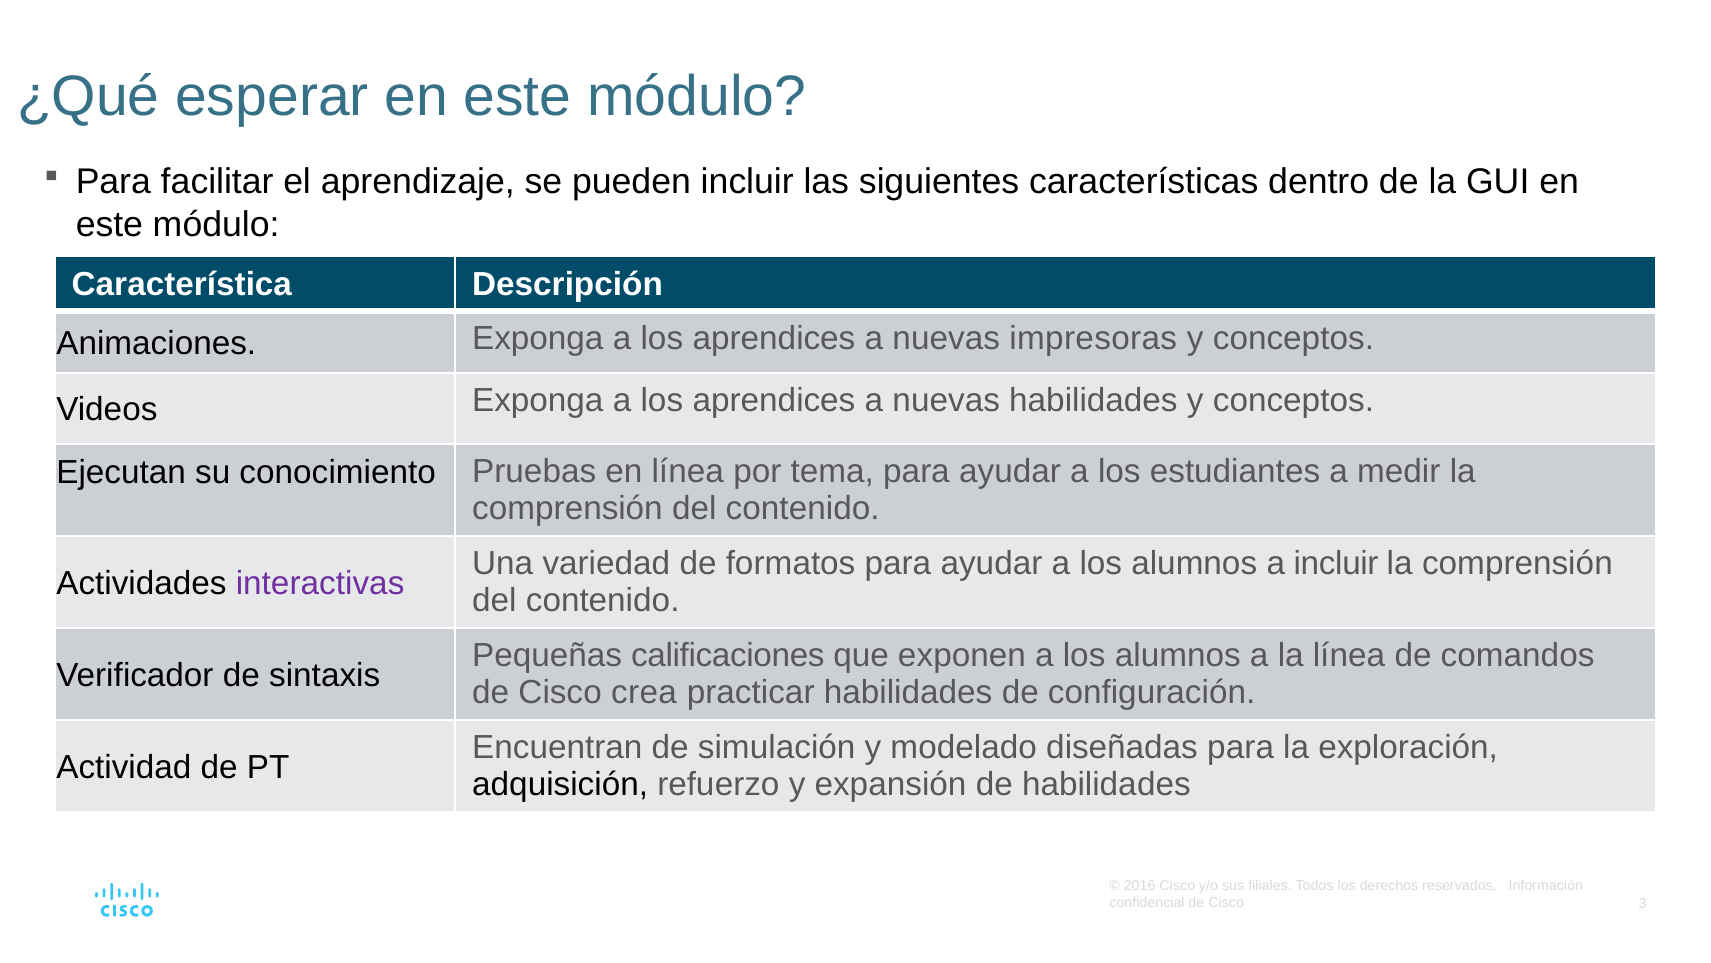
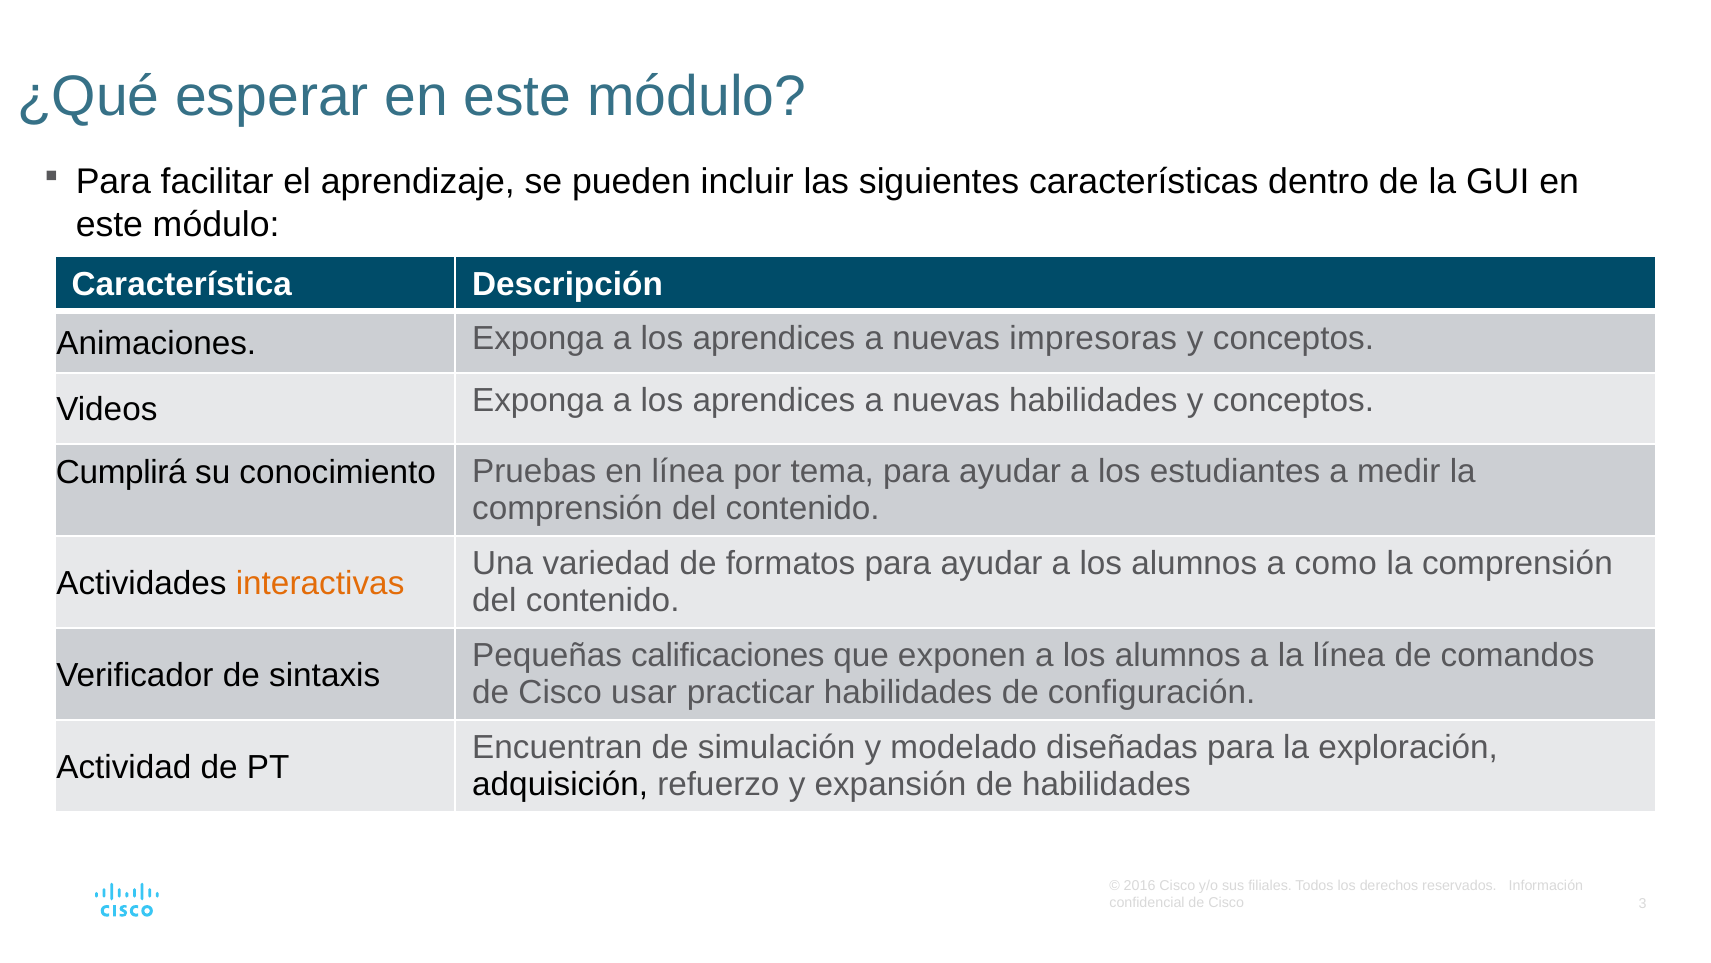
Ejecutan: Ejecutan -> Cumplirá (121, 472)
a incluir: incluir -> como (1336, 563)
interactivas colour: purple -> orange (320, 583)
crea: crea -> usar (644, 693)
